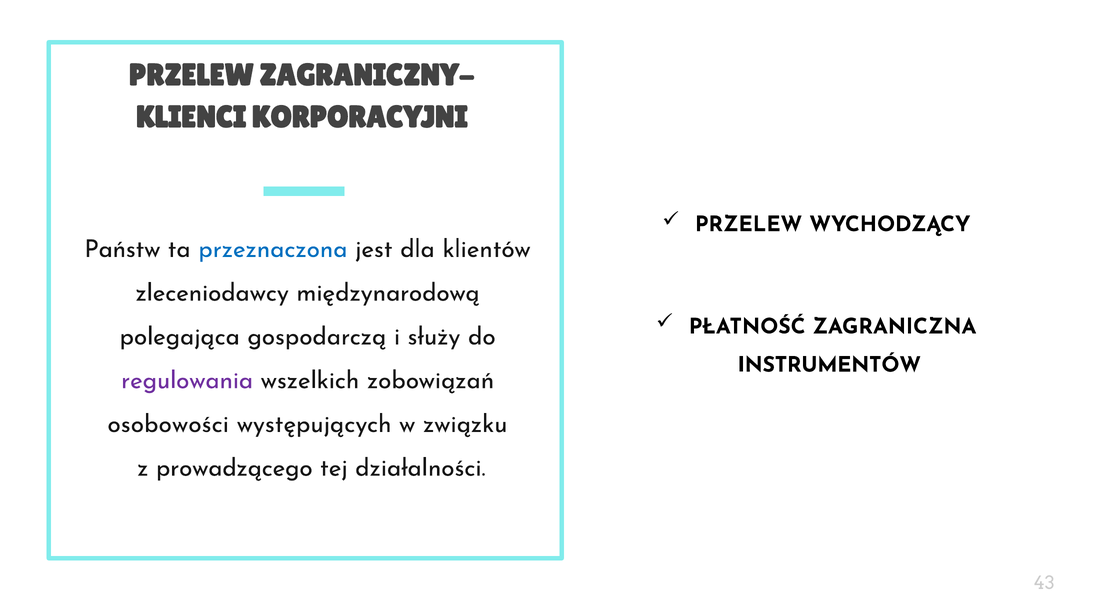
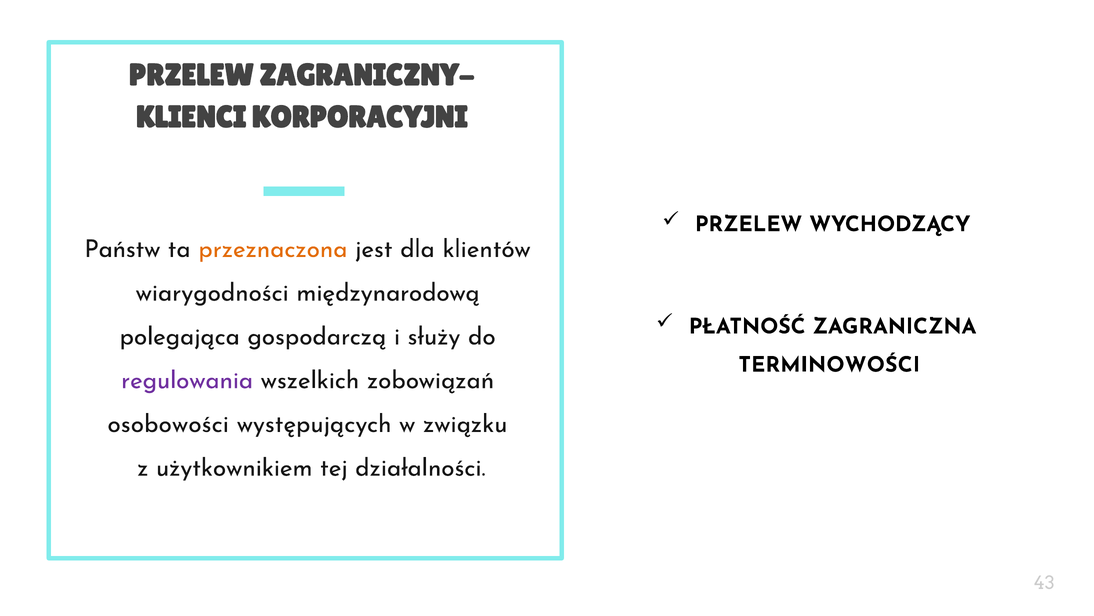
przeznaczona colour: blue -> orange (273, 249)
zleceniodawcy: zleceniodawcy -> wiarygodności (212, 292)
INSTRUMENTÓW: INSTRUMENTÓW -> TERMINOWOŚCI (829, 364)
prowadzącego: prowadzącego -> użytkownikiem (234, 467)
